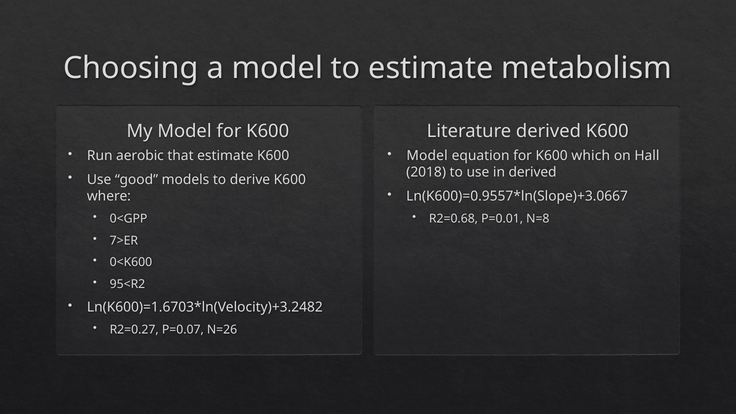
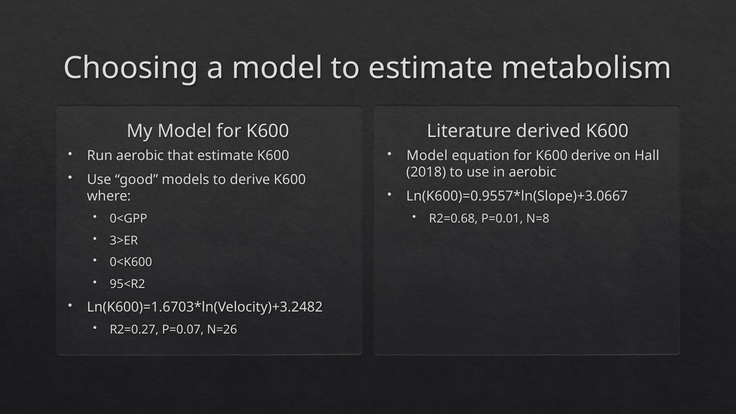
K600 which: which -> derive (591, 156)
in derived: derived -> aerobic (533, 172)
7>ER: 7>ER -> 3>ER (124, 241)
